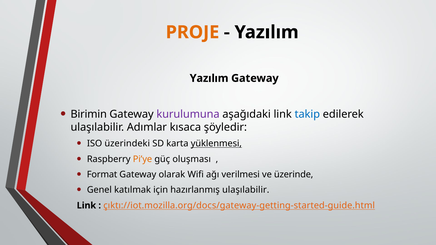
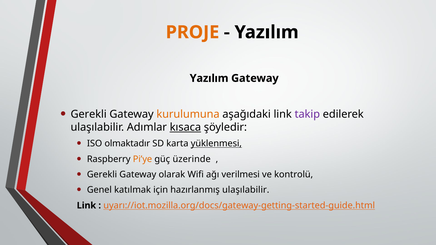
Birimin: Birimin -> Gerekli (89, 114)
kurulumuna colour: purple -> orange (188, 114)
takip colour: blue -> purple (307, 114)
kısaca underline: none -> present (185, 127)
üzerindeki: üzerindeki -> olmaktadır (127, 144)
oluşması: oluşması -> üzerinde (192, 159)
Format: Format -> Gerekli (102, 175)
üzerinde: üzerinde -> kontrolü (294, 175)
çıktı://iot.mozilla.org/docs/gateway-getting-started-guide.html: çıktı://iot.mozilla.org/docs/gateway-getting-started-guide.html -> uyarı://iot.mozilla.org/docs/gateway-getting-started-guide.html (239, 206)
